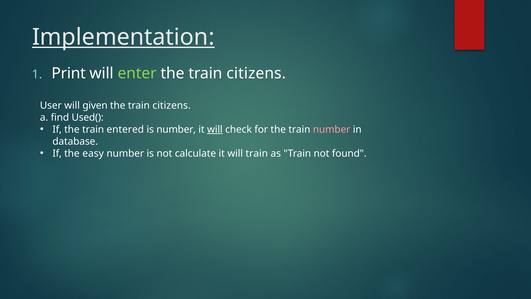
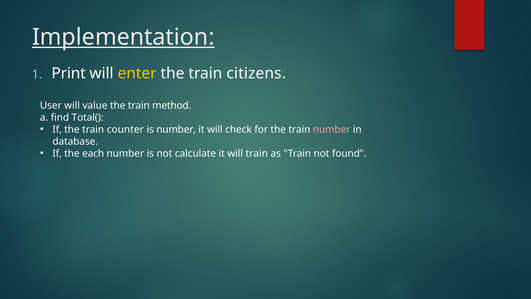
enter colour: light green -> yellow (137, 73)
given: given -> value (95, 105)
citizens: citizens -> method (172, 105)
Used(: Used( -> Total( (88, 117)
entered: entered -> counter (125, 129)
will underline: present -> none (215, 129)
easy: easy -> each (93, 153)
